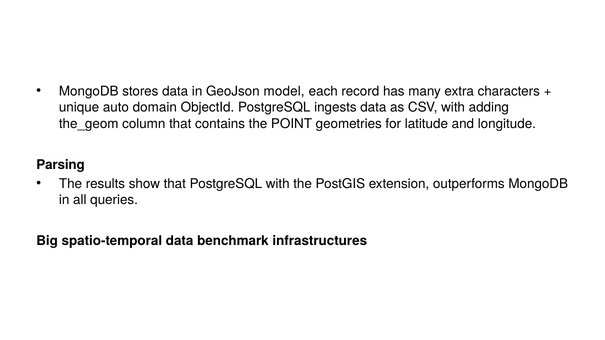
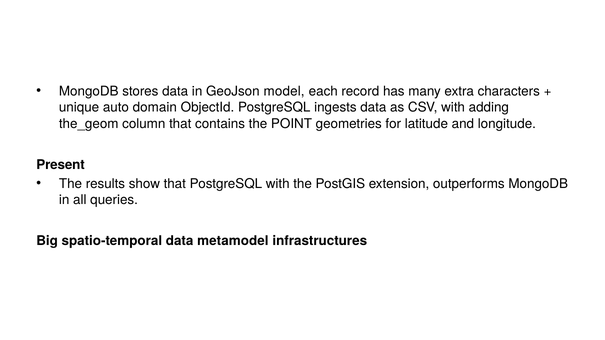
Parsing: Parsing -> Present (61, 165)
benchmark: benchmark -> metamodel (233, 241)
